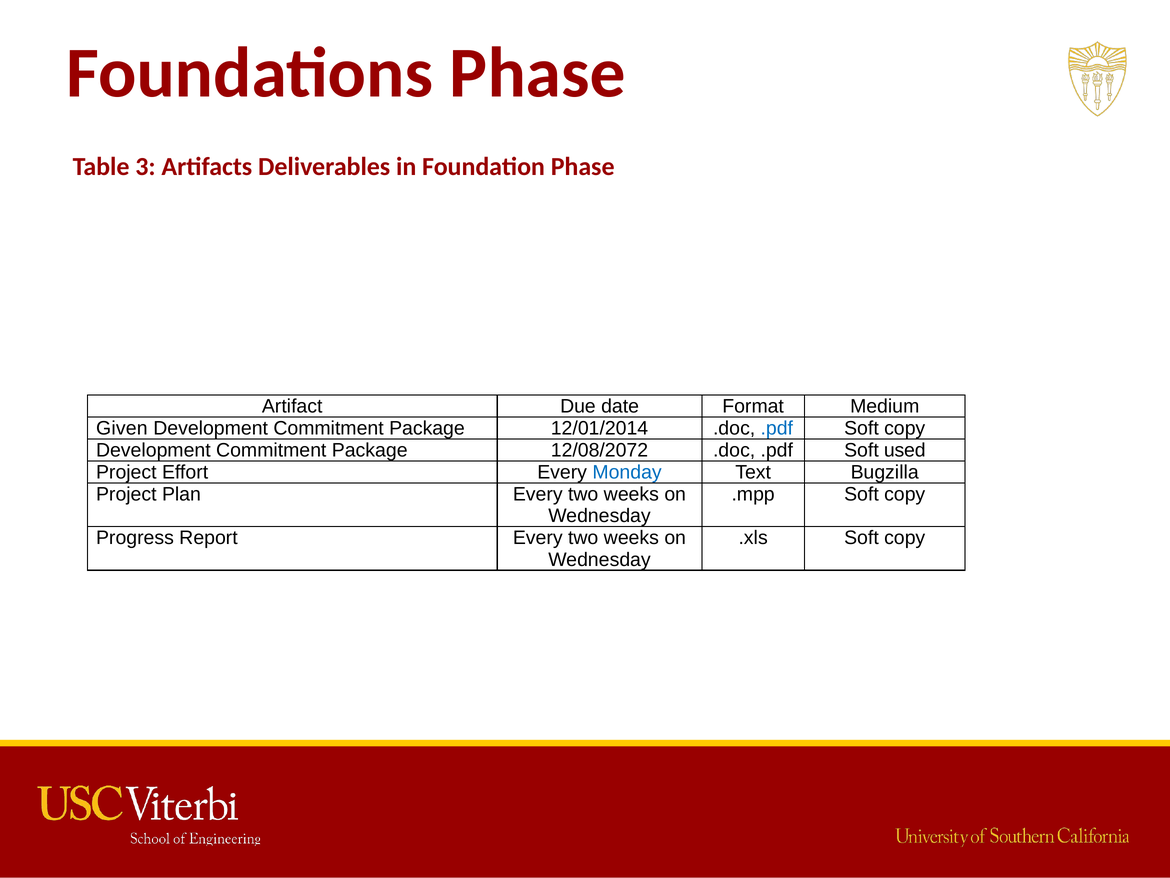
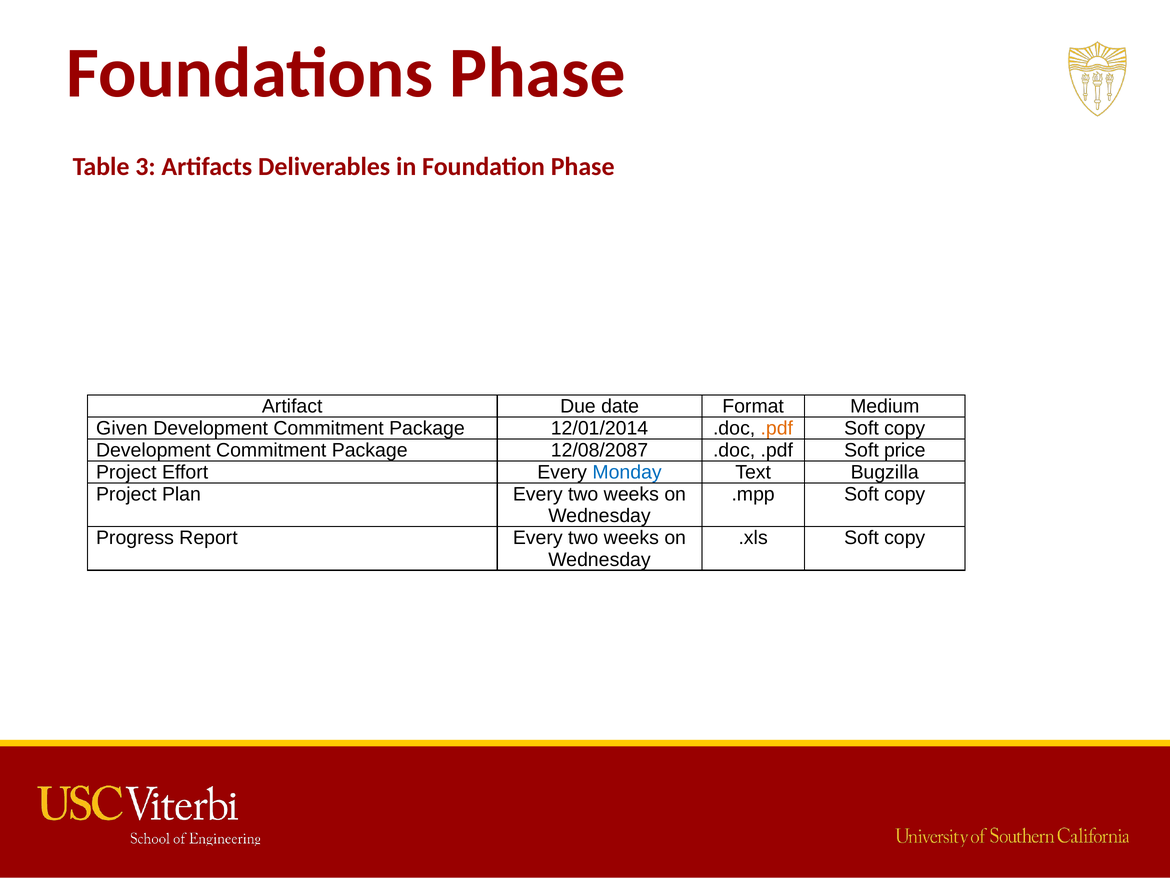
.pdf colour: blue -> orange (777, 428)
12/08/2072: 12/08/2072 -> 12/08/2087 (600, 450)
used: used -> price (905, 450)
